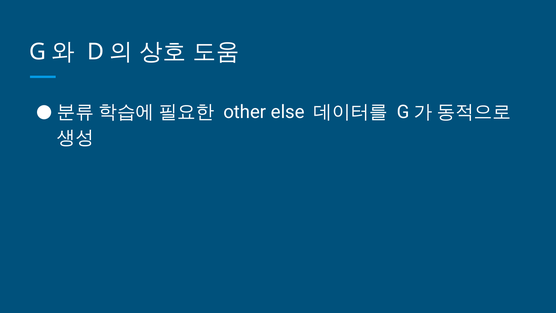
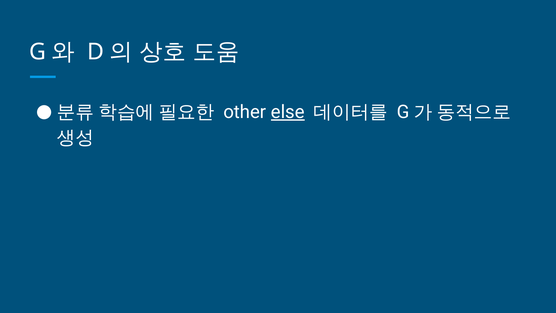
else underline: none -> present (288, 112)
